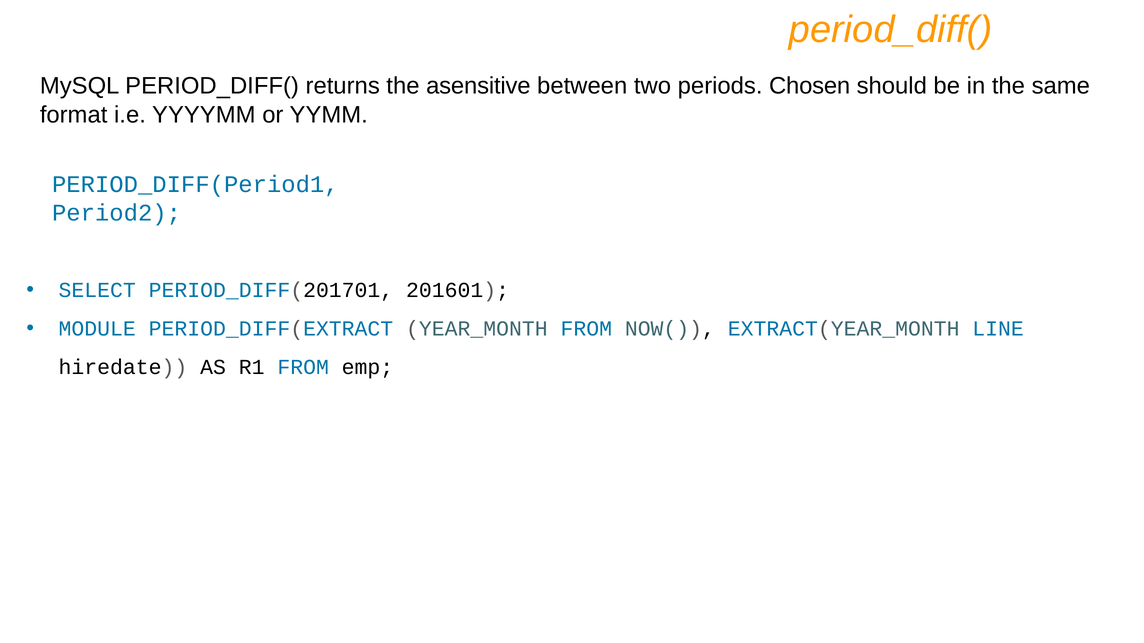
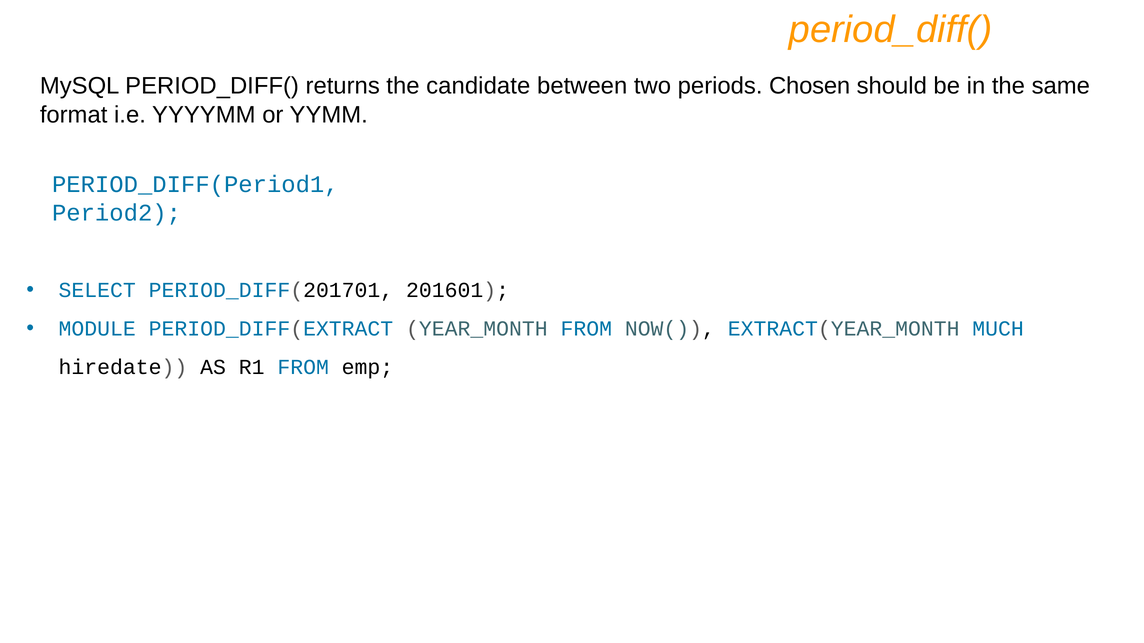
asensitive: asensitive -> candidate (478, 86)
LINE: LINE -> MUCH (998, 329)
